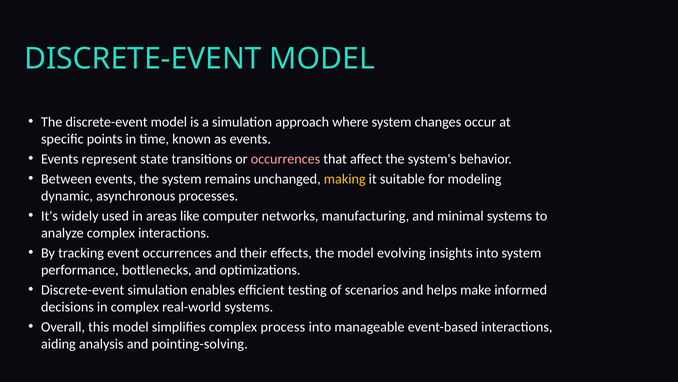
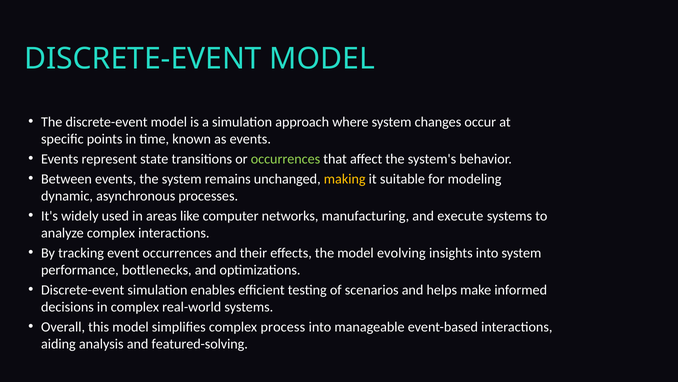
occurrences colour: pink -> light green (285, 159)
minimal: minimal -> execute (460, 216)
pointing-solving: pointing-solving -> featured-solving (200, 343)
